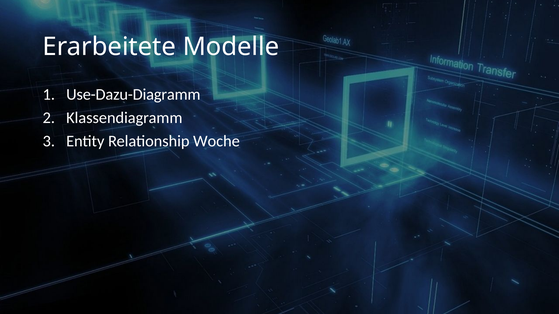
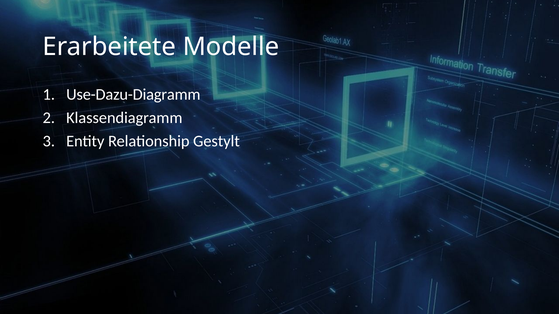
Woche: Woche -> Gestylt (216, 141)
